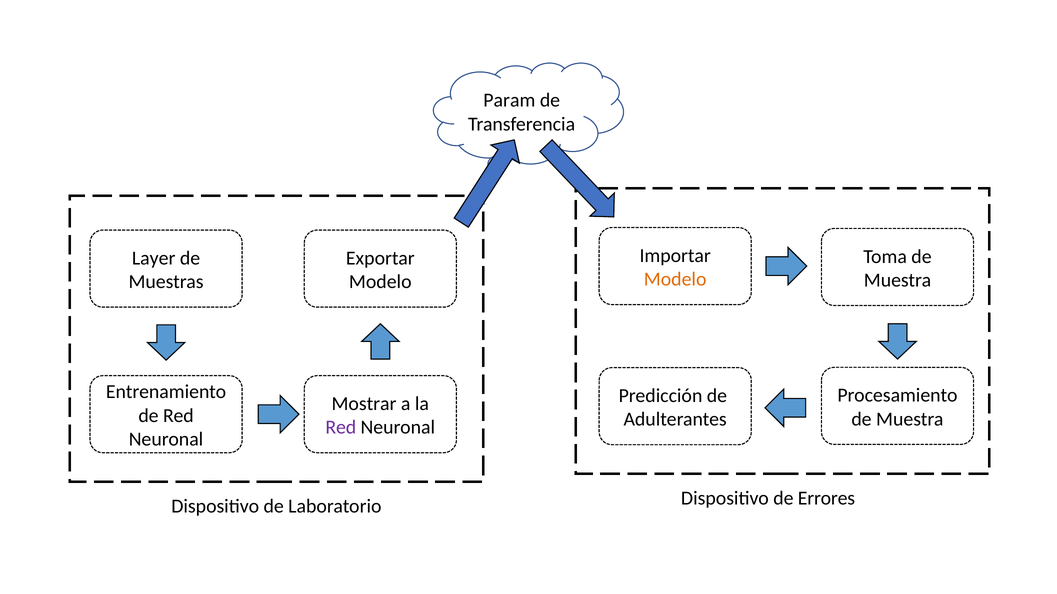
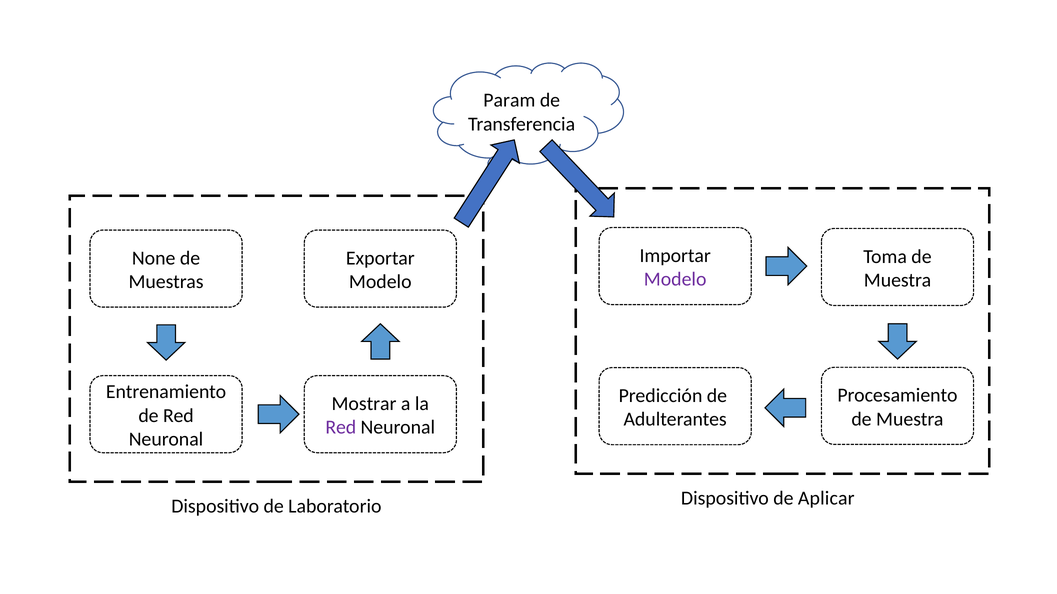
Layer: Layer -> None (154, 258)
Modelo colour: orange -> purple (675, 280)
Errores: Errores -> Aplicar (826, 499)
